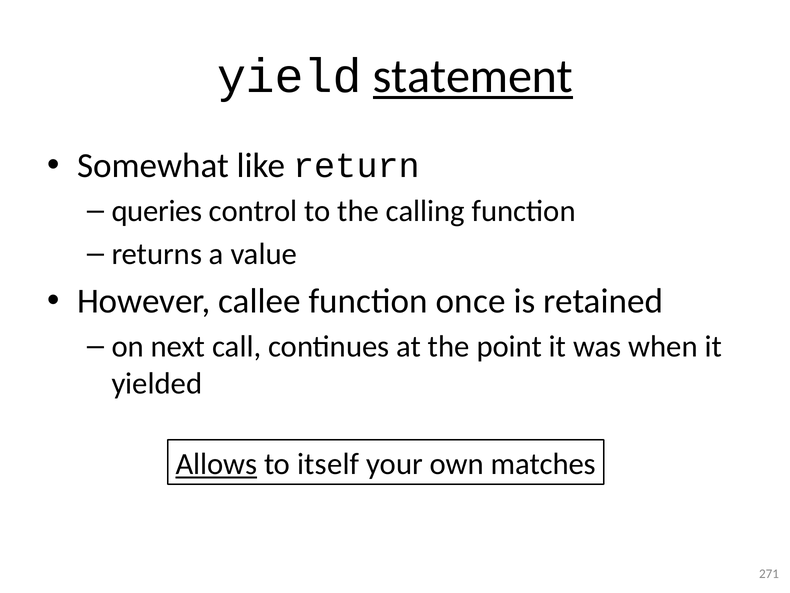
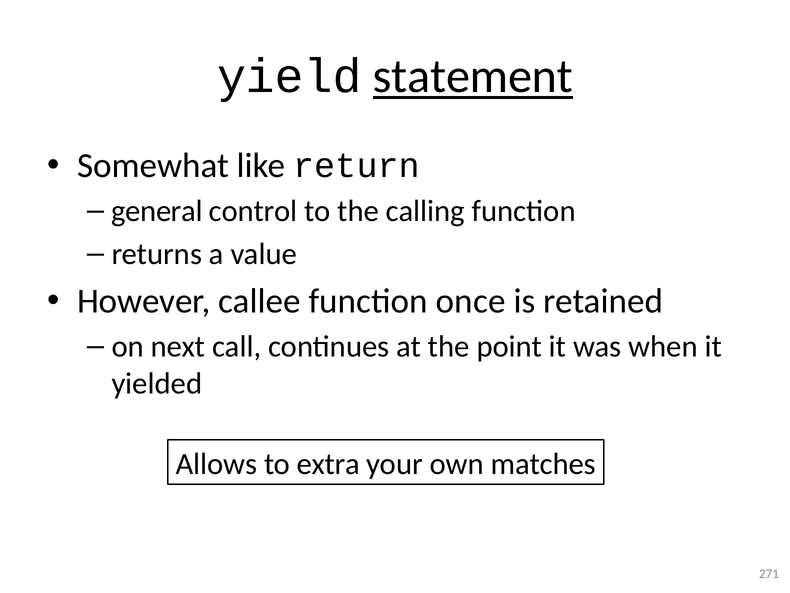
queries: queries -> general (157, 211)
Allows underline: present -> none (216, 464)
itself: itself -> extra (328, 464)
